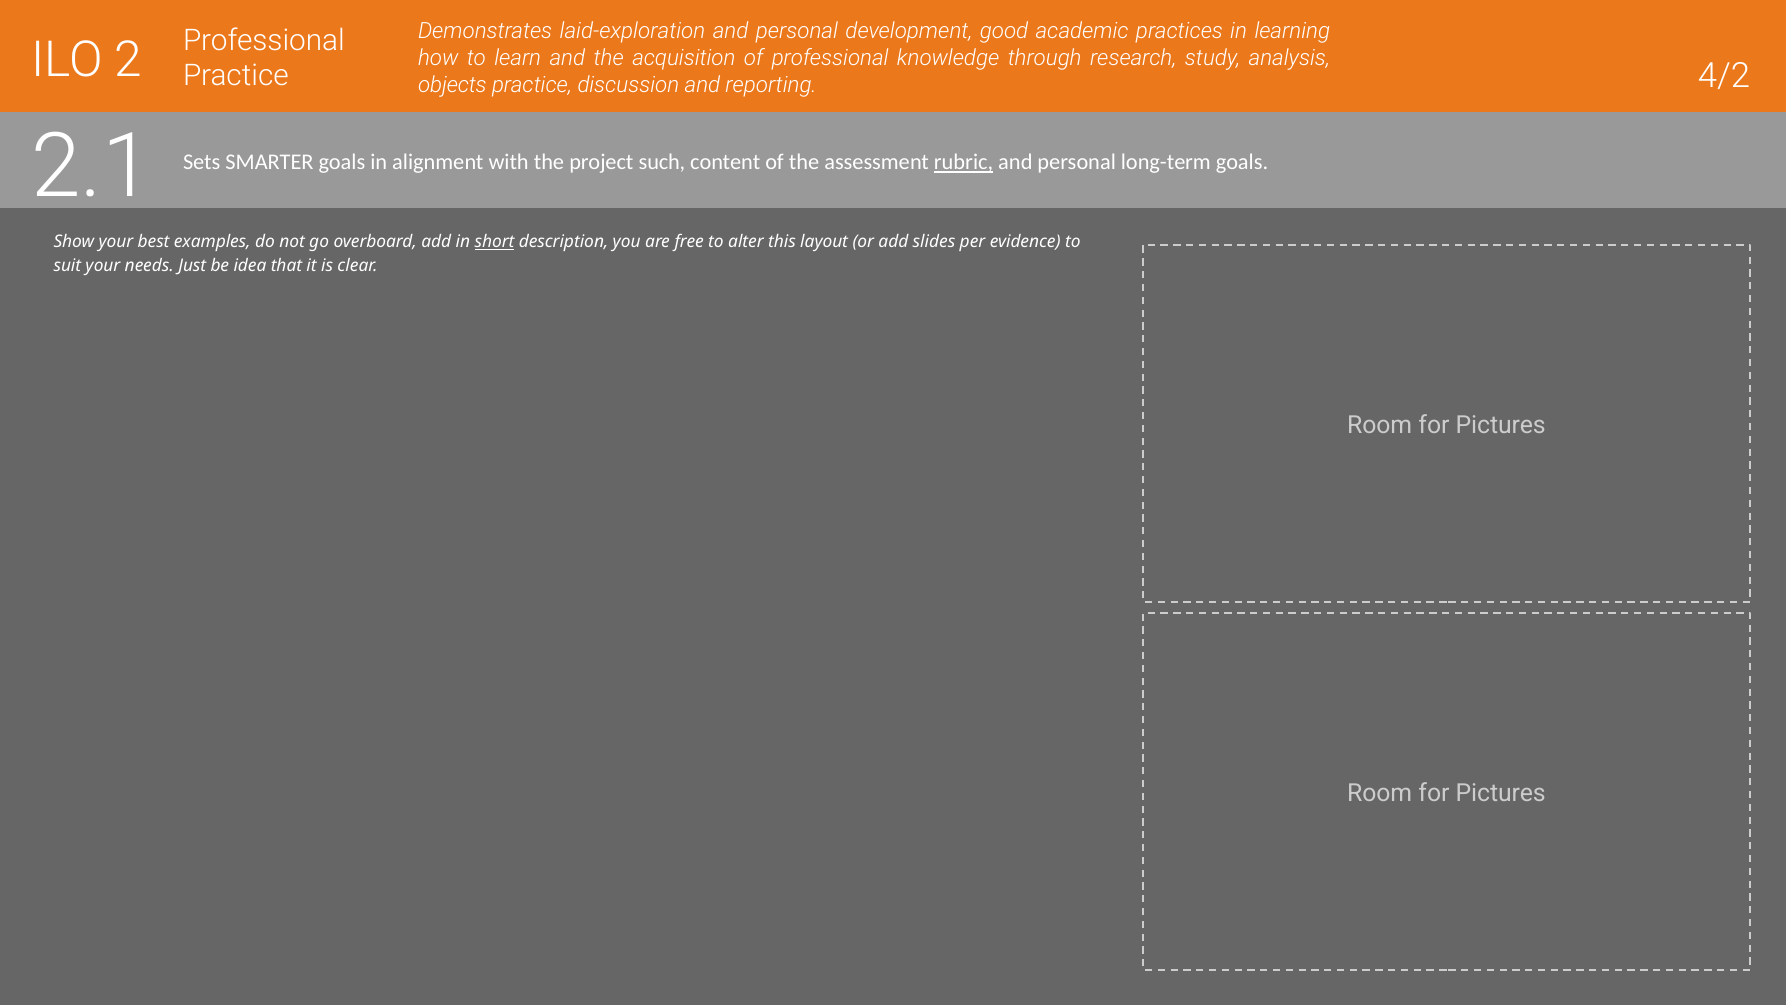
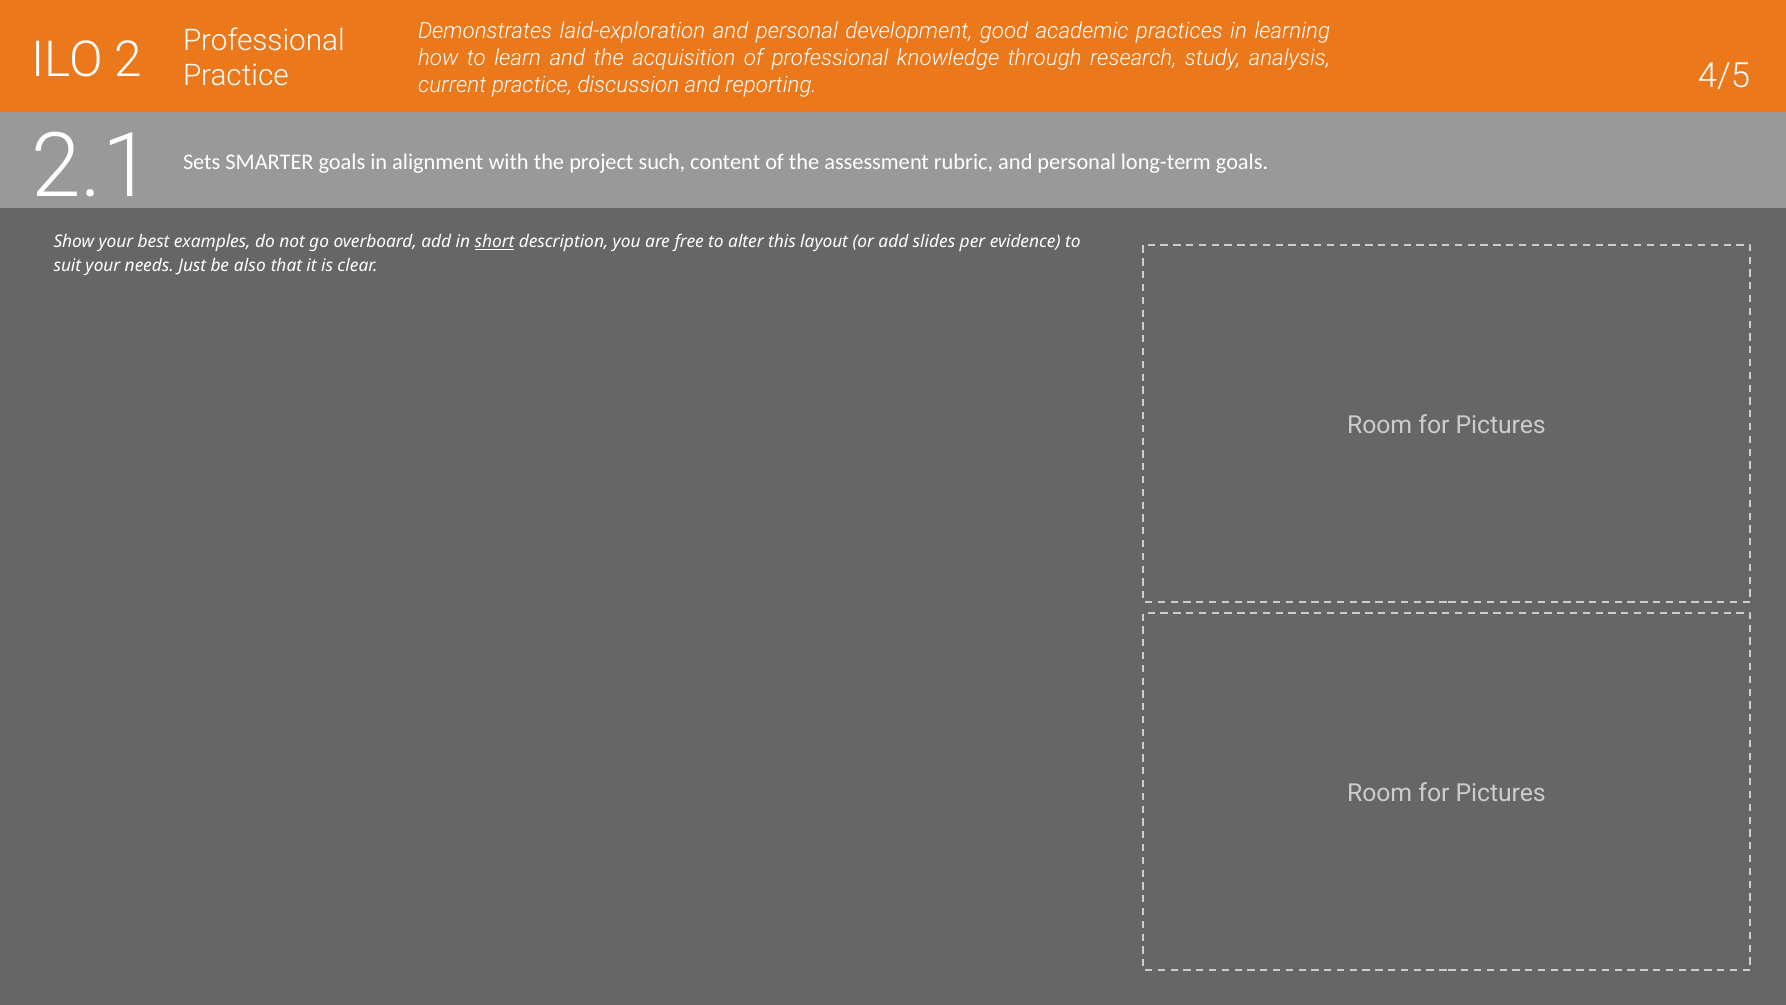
4/2: 4/2 -> 4/5 (1724, 76)
objects: objects -> current (452, 85)
rubric underline: present -> none (964, 162)
idea: idea -> also (250, 265)
